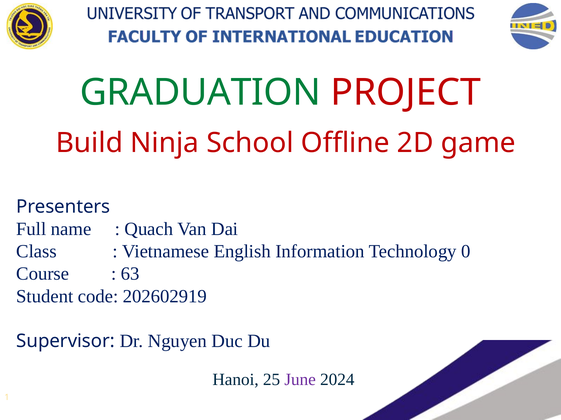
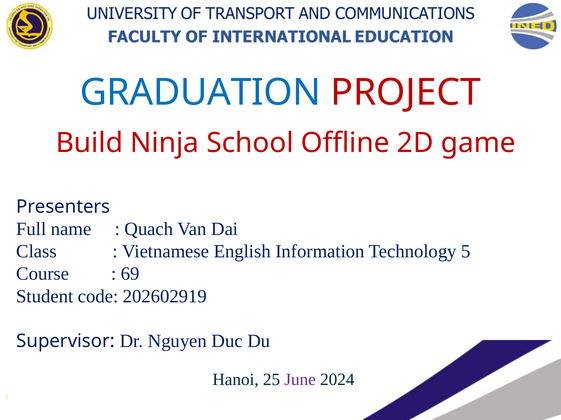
GRADUATION colour: green -> blue (200, 93)
0: 0 -> 5 (466, 252)
63: 63 -> 69 (130, 274)
